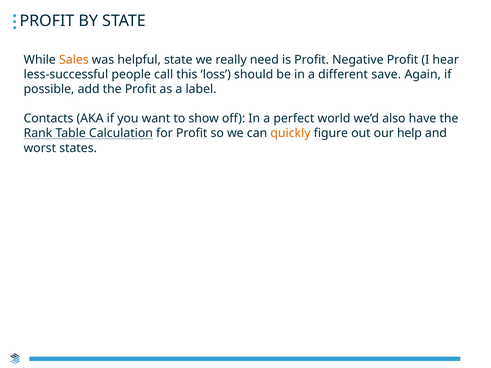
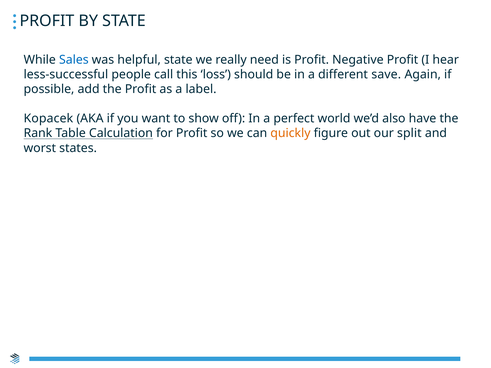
Sales colour: orange -> blue (74, 60)
Contacts: Contacts -> Kopacek (48, 119)
help: help -> split (409, 133)
